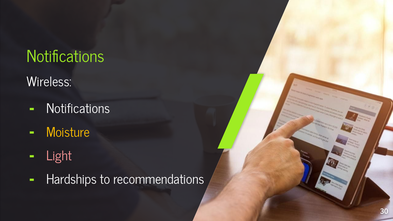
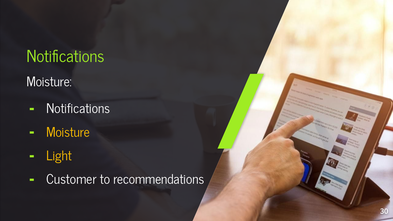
Wireless: Wireless -> Moisture (49, 82)
Light colour: pink -> yellow (59, 156)
Hardships: Hardships -> Customer (71, 180)
